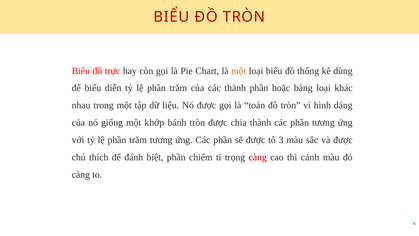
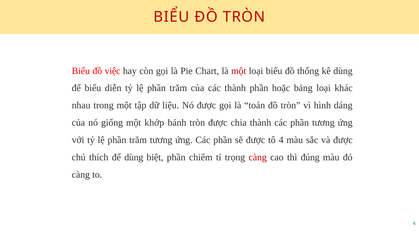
trực: trực -> việc (113, 71)
một colour: orange -> red (239, 71)
tô 3: 3 -> 4 (281, 140)
để đánh: đánh -> dùng (134, 157)
cảnh: cảnh -> đúng (310, 157)
